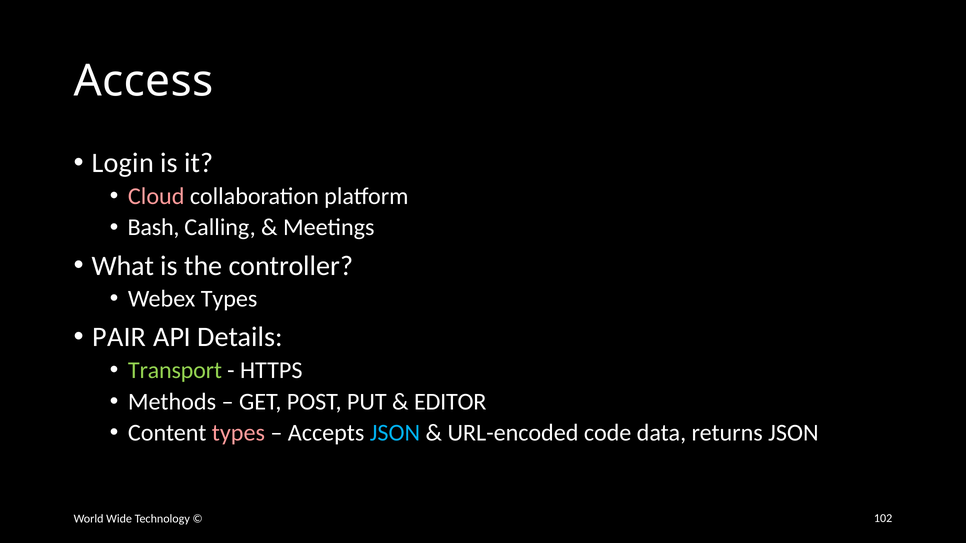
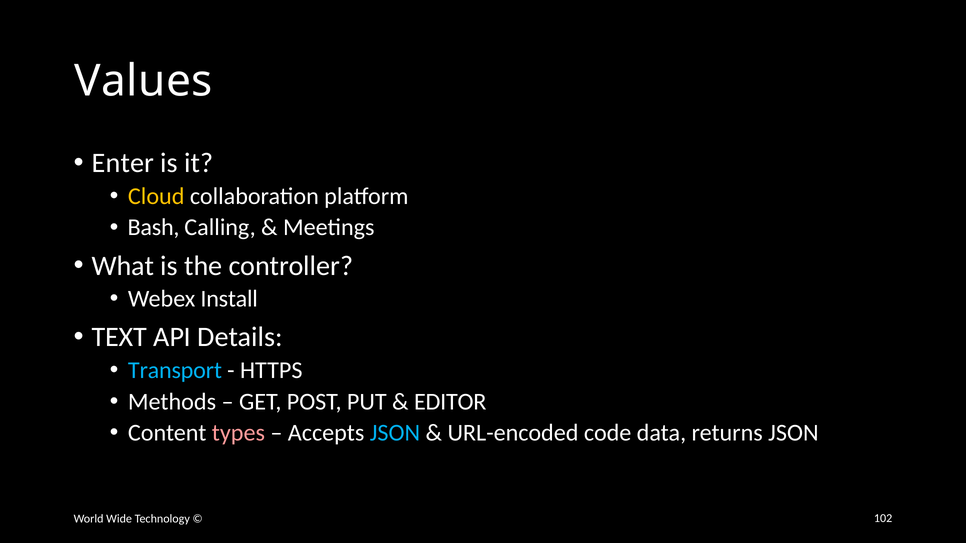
Access: Access -> Values (143, 81)
Login: Login -> Enter (123, 163)
Cloud colour: pink -> yellow (156, 197)
Webex Types: Types -> Install (229, 299)
PAIR: PAIR -> TEXT (119, 337)
Transport colour: light green -> light blue (175, 371)
